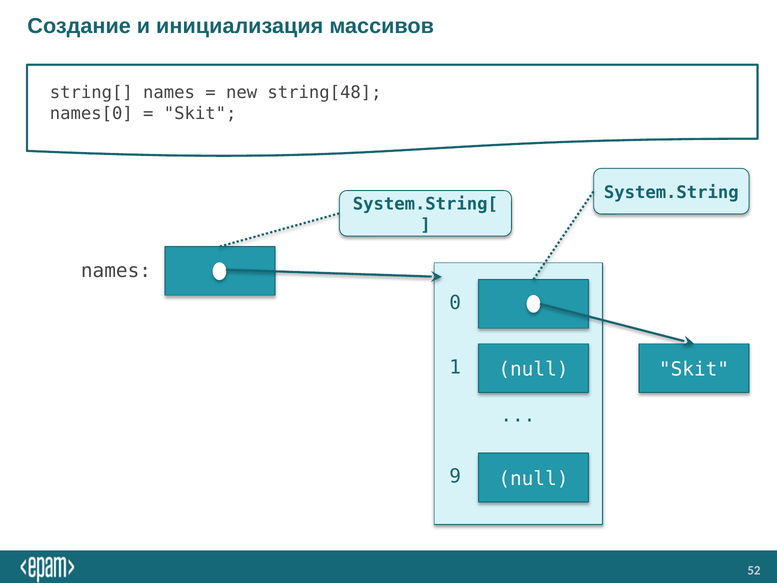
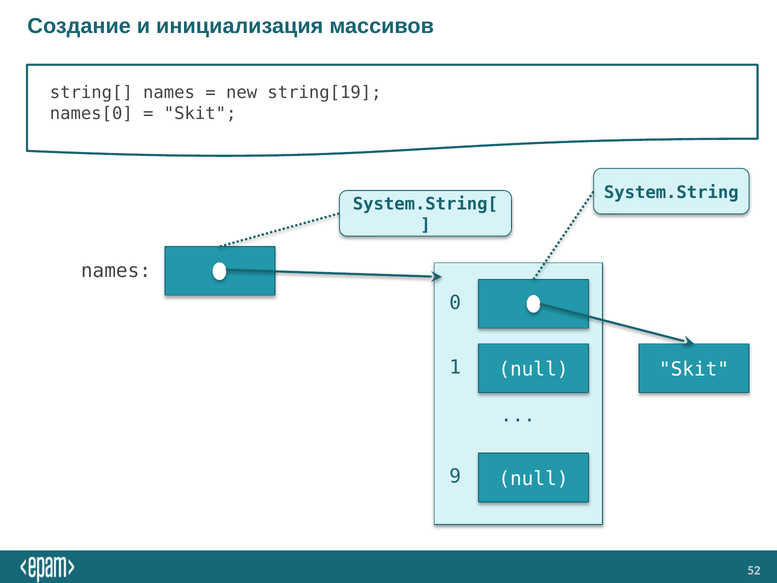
string[48: string[48 -> string[19 (325, 93)
